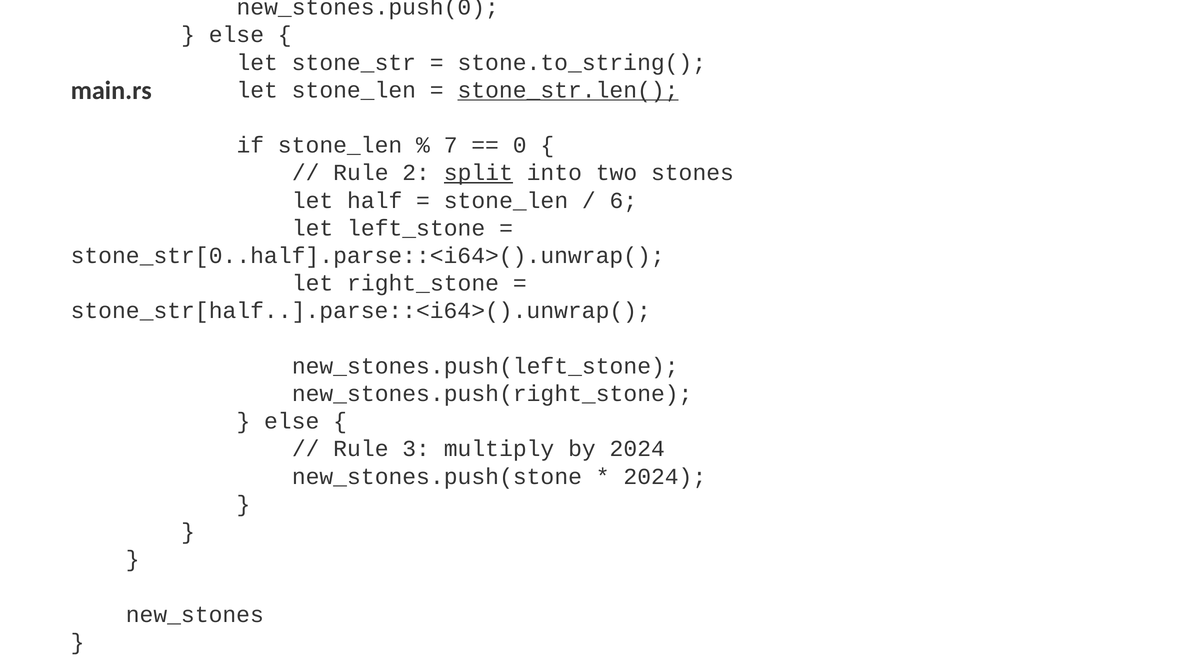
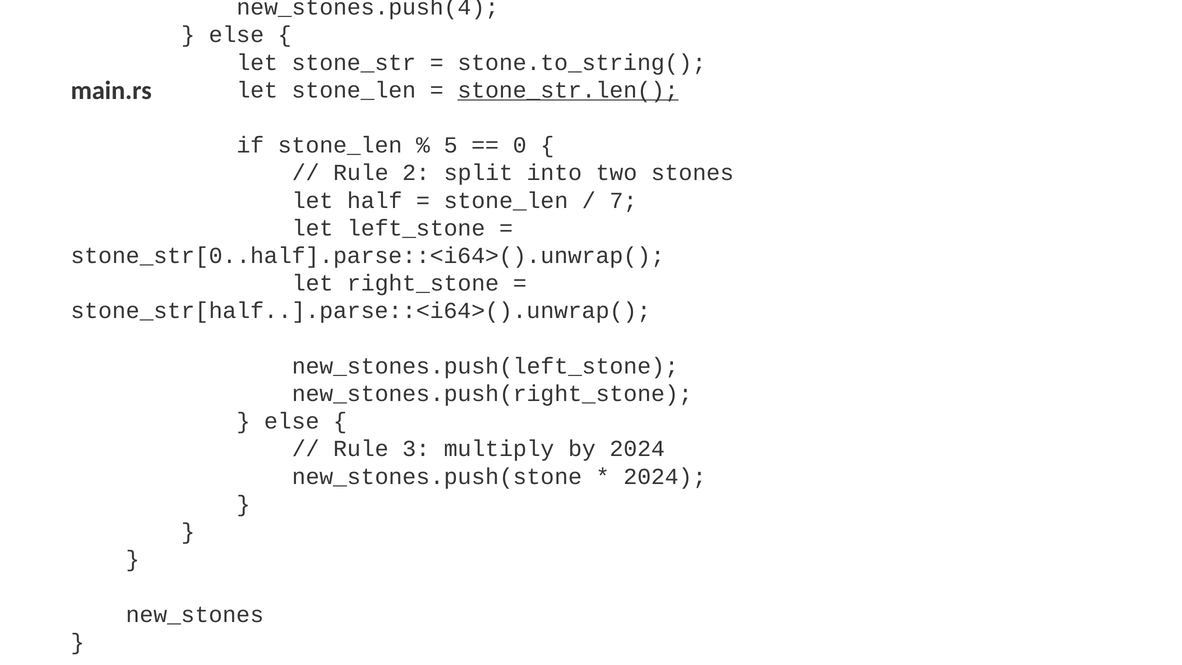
new_stones.push(0: new_stones.push(0 -> new_stones.push(4 (368, 7)
7: 7 -> 5 (451, 145)
split underline: present -> none (478, 173)
6: 6 -> 7 (623, 200)
